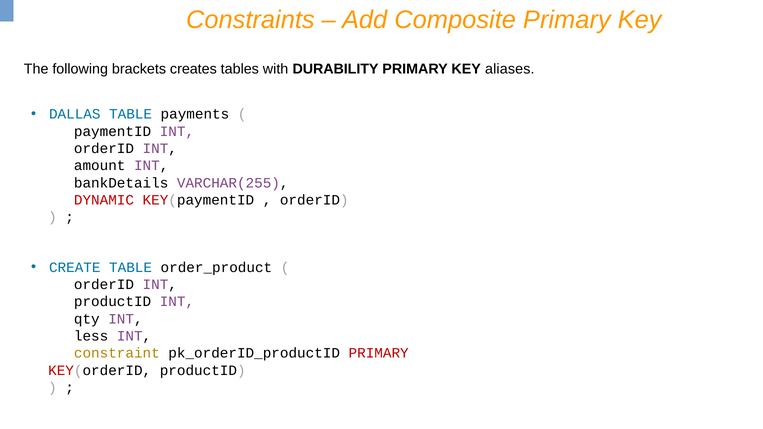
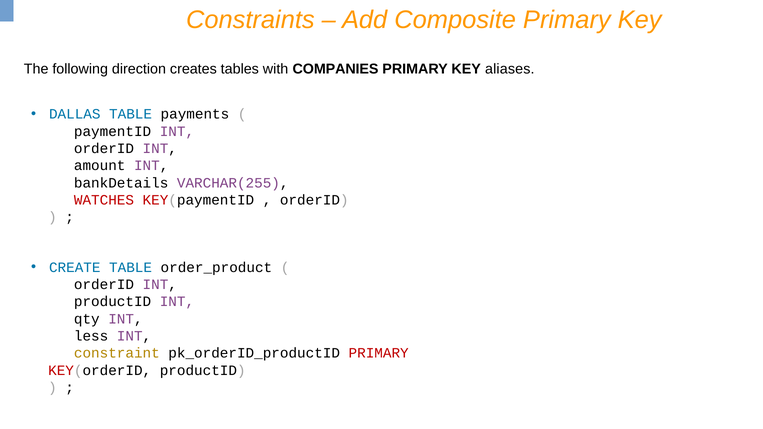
brackets: brackets -> direction (139, 69)
DURABILITY: DURABILITY -> COMPANIES (336, 69)
DYNAMIC: DYNAMIC -> WATCHES (104, 200)
